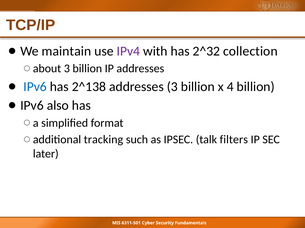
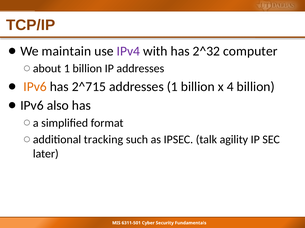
collection: collection -> computer (250, 51)
about 3: 3 -> 1 (67, 69)
IPv6 colour: blue -> orange (35, 87)
2^138: 2^138 -> 2^715 (89, 87)
addresses 3: 3 -> 1 (172, 87)
filters: filters -> agility (234, 140)
